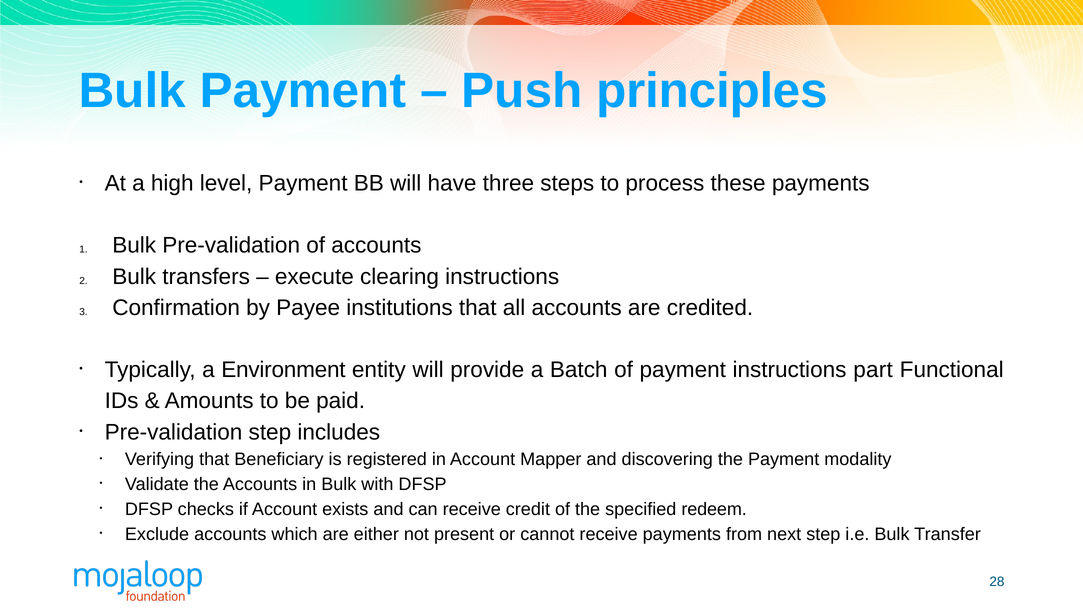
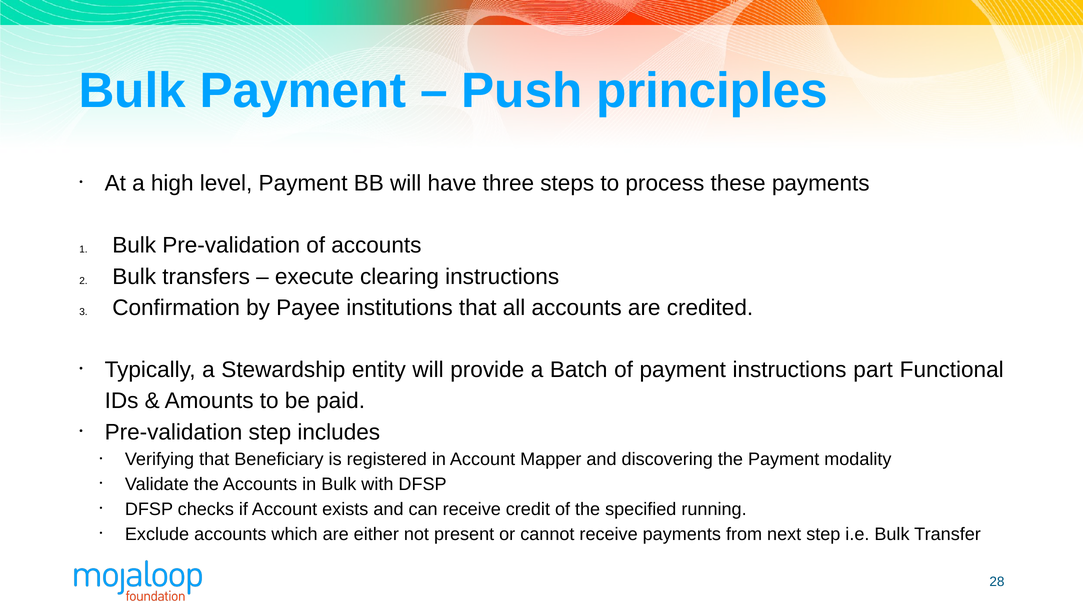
Environment: Environment -> Stewardship (283, 370)
redeem: redeem -> running (714, 509)
